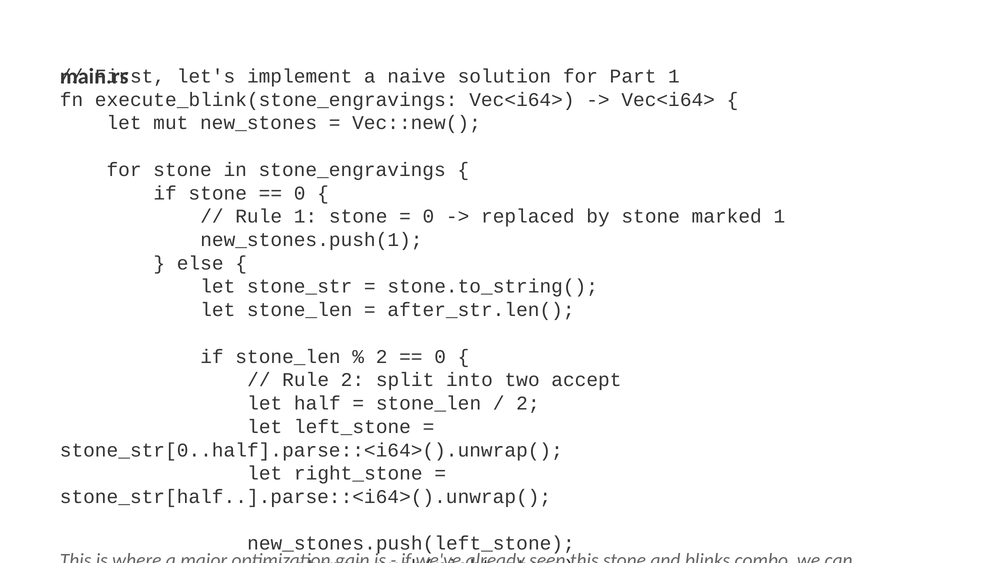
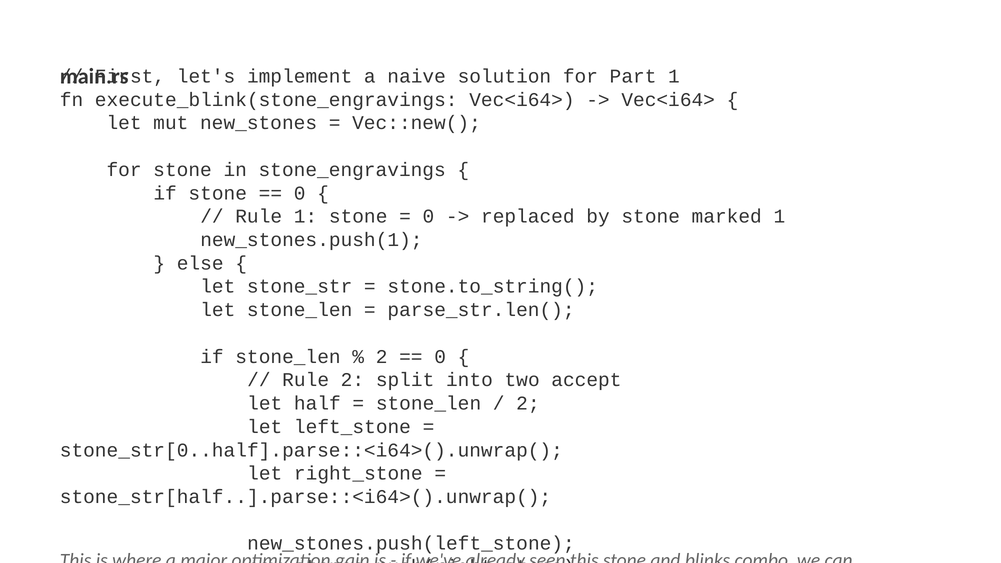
after_str.len(: after_str.len( -> parse_str.len( (481, 310)
